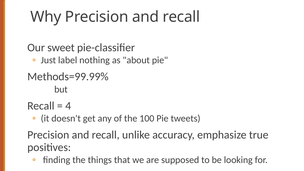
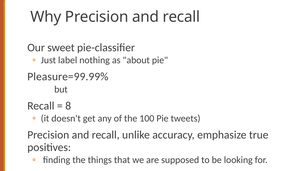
Methods=99.99%: Methods=99.99% -> Pleasure=99.99% (68, 77)
4: 4 -> 8 (68, 106)
